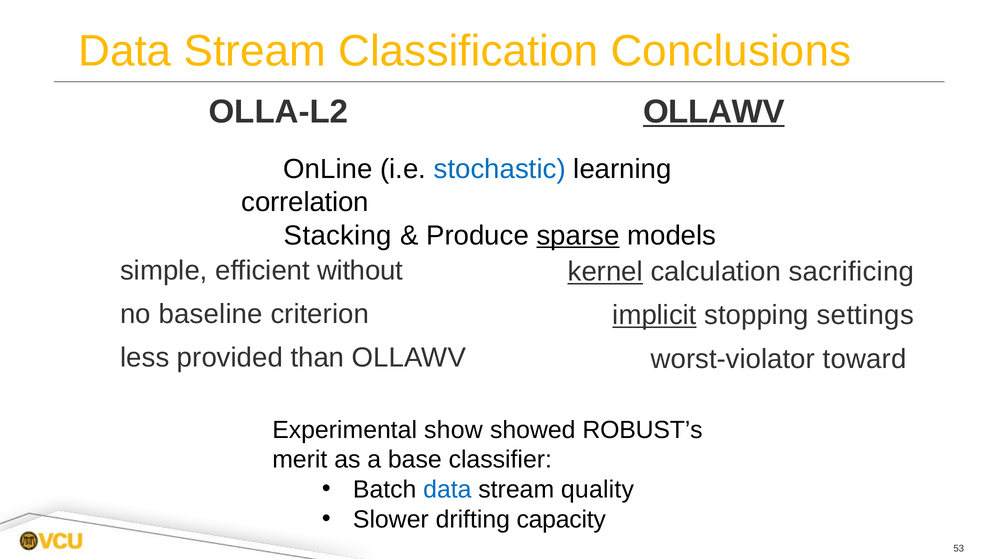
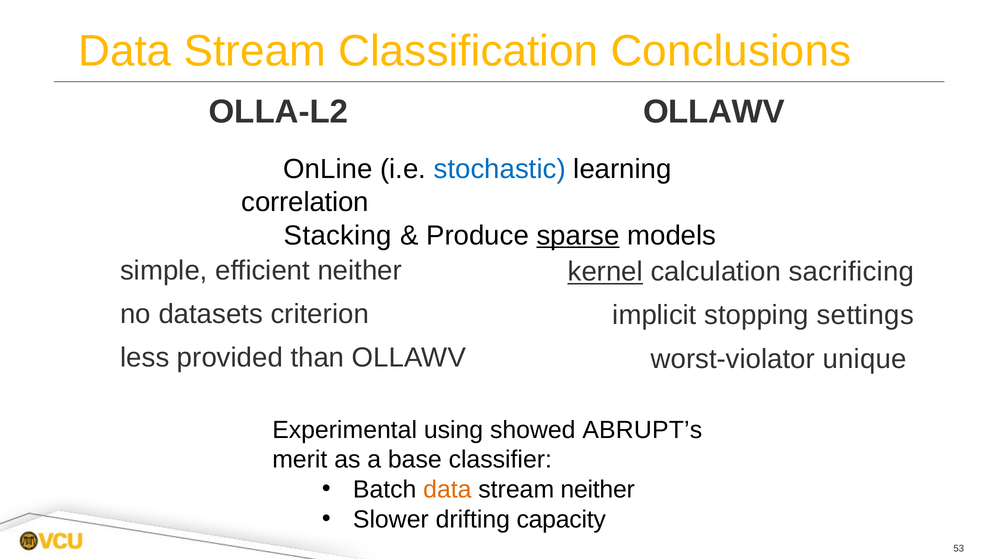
OLLAWV underline: present -> none (714, 112)
efficient without: without -> neither (360, 270)
baseline: baseline -> datasets (211, 314)
implicit underline: present -> none (655, 315)
toward: toward -> unique (865, 359)
show: show -> using (454, 430)
ROBUST’s: ROBUST’s -> ABRUPT’s (642, 430)
data colour: blue -> orange (447, 489)
stream quality: quality -> neither (598, 489)
